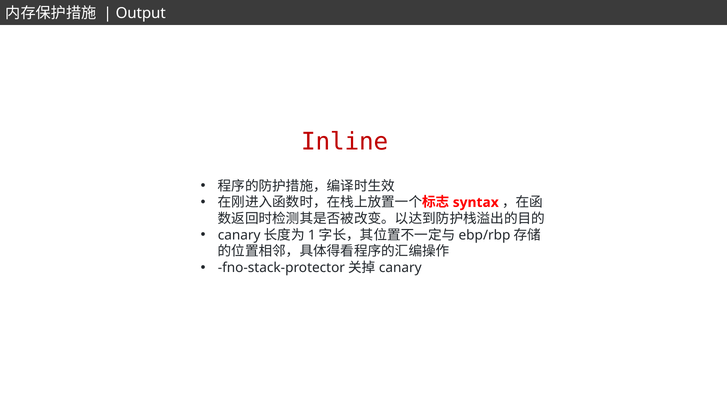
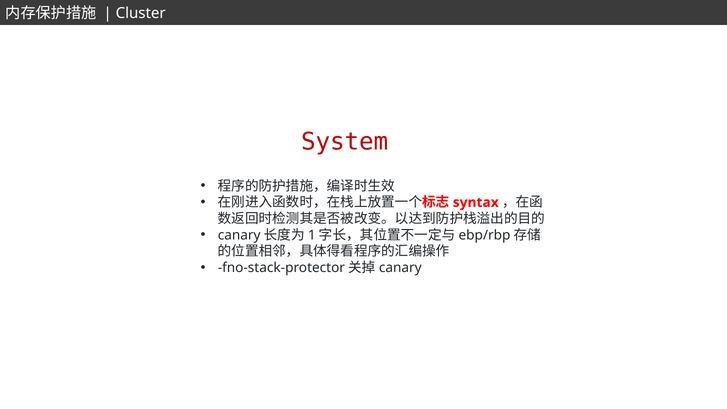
Output: Output -> Cluster (141, 13)
Inline: Inline -> System (345, 142)
